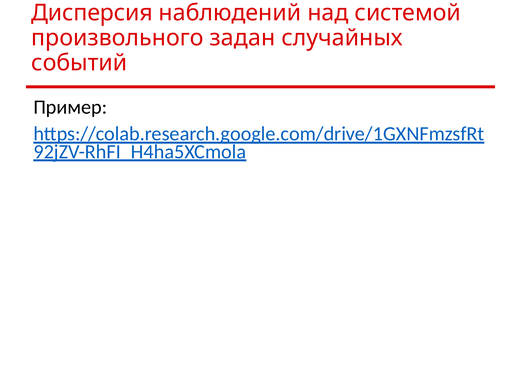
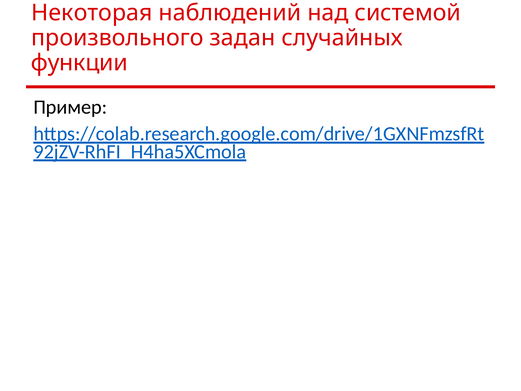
Дисперсия: Дисперсия -> Некоторая (92, 13)
событий: событий -> функции (79, 63)
